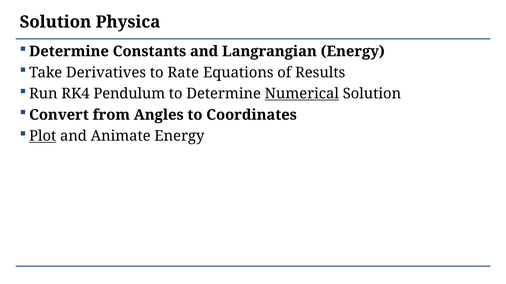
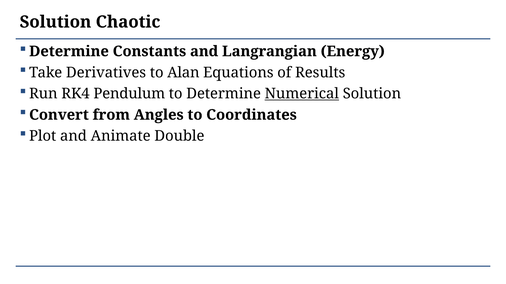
Physica: Physica -> Chaotic (128, 22)
Rate: Rate -> Alan (183, 73)
Plot underline: present -> none (43, 136)
Animate Energy: Energy -> Double (179, 136)
